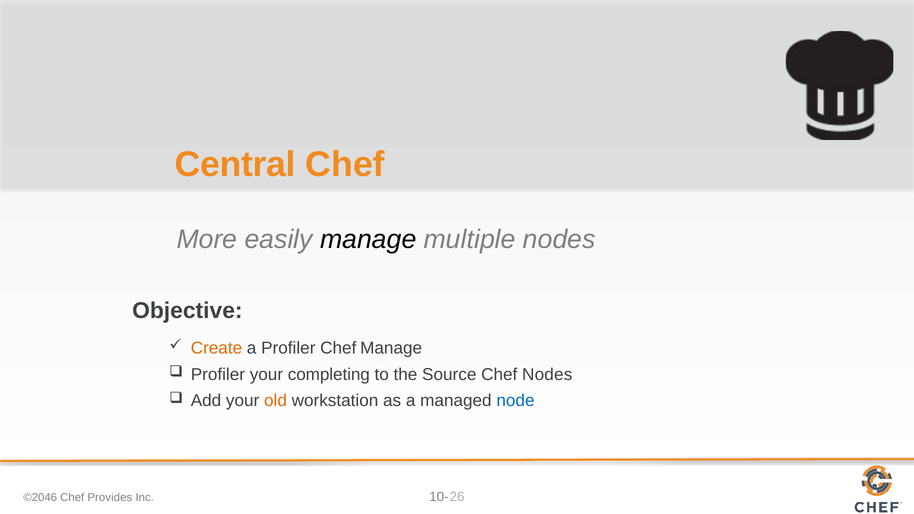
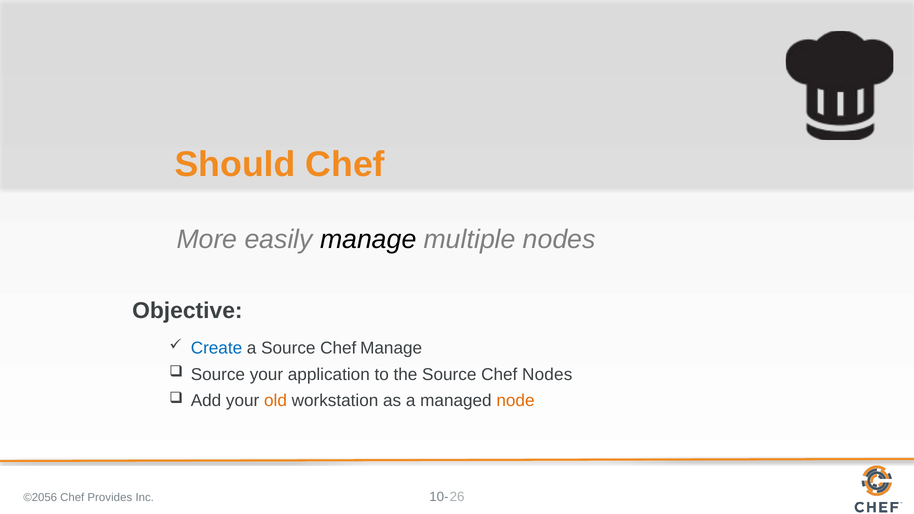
Central: Central -> Should (235, 165)
Create colour: orange -> blue (216, 348)
a Profiler: Profiler -> Source (288, 348)
Profiler: Profiler -> Source (218, 375)
completing: completing -> application (329, 375)
node colour: blue -> orange (515, 401)
©2046: ©2046 -> ©2056 (40, 497)
